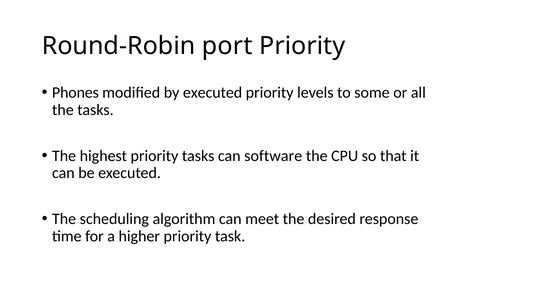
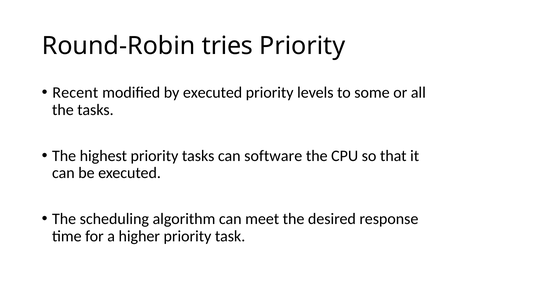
port: port -> tries (227, 46)
Phones: Phones -> Recent (75, 93)
